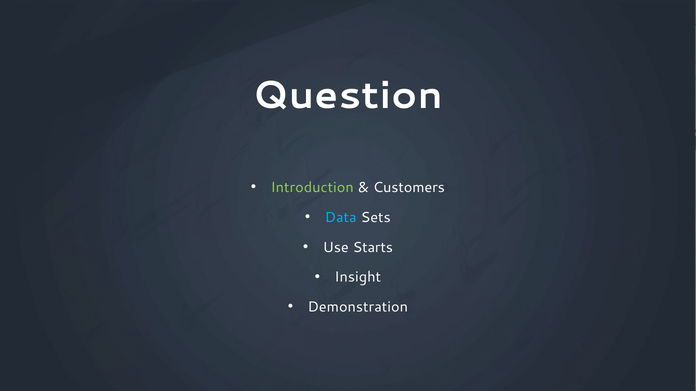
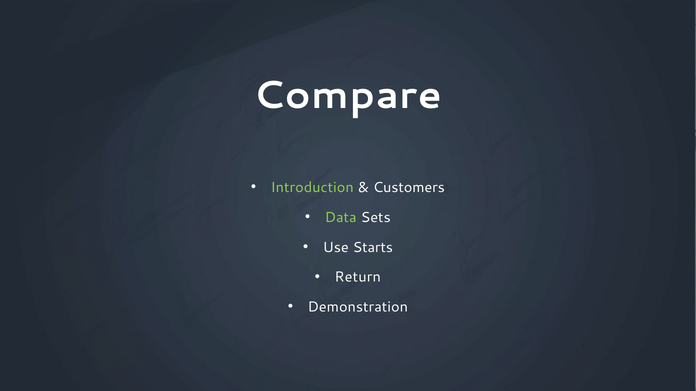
Question: Question -> Compare (348, 96)
Data colour: light blue -> light green (341, 218)
Insight: Insight -> Return (358, 277)
